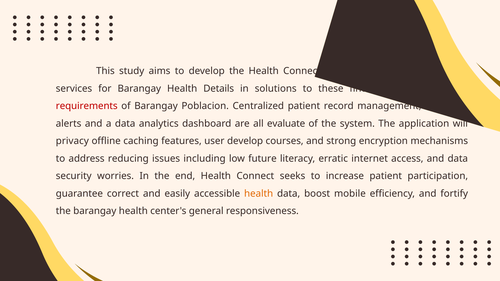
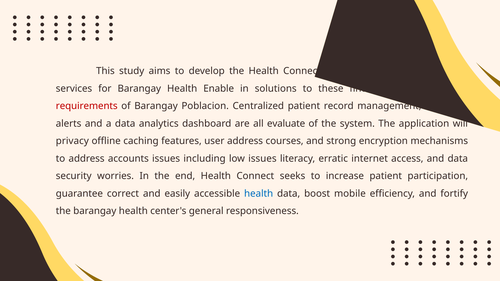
Details: Details -> Enable (219, 89)
user develop: develop -> address (245, 141)
reducing: reducing -> accounts (128, 159)
low future: future -> issues (262, 159)
health colour: orange -> blue (259, 194)
